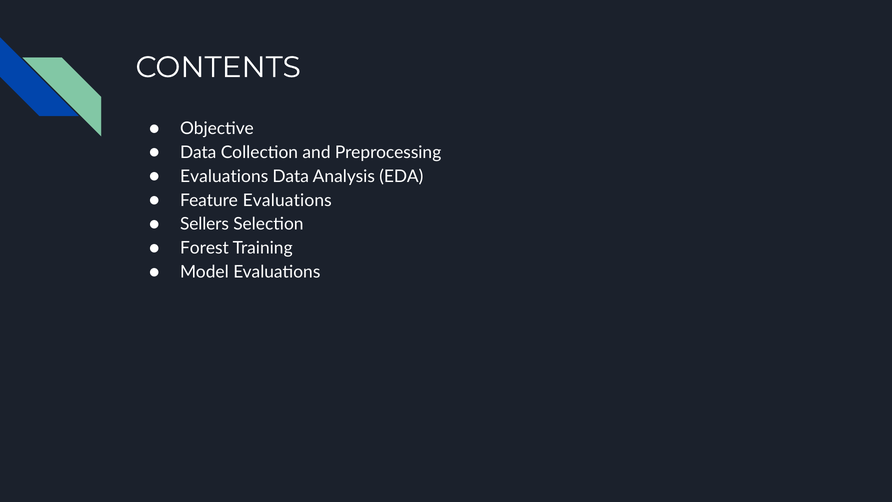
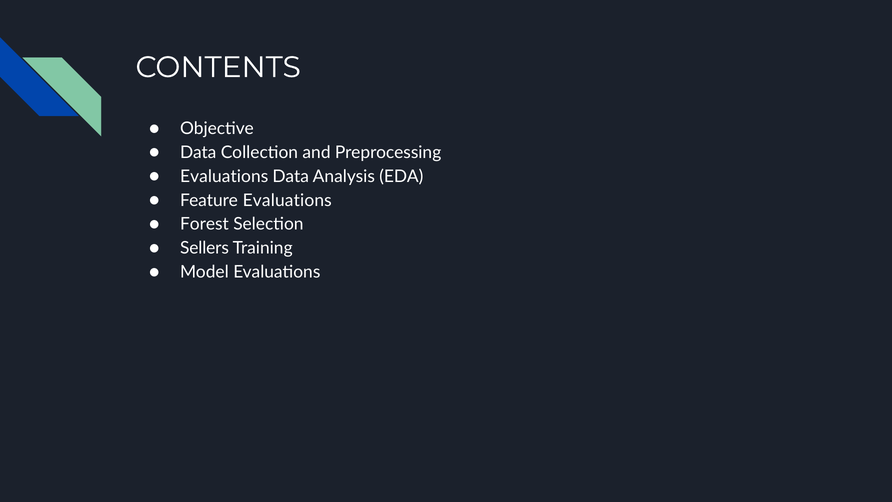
Sellers: Sellers -> Forest (204, 224)
Forest: Forest -> Sellers (204, 248)
